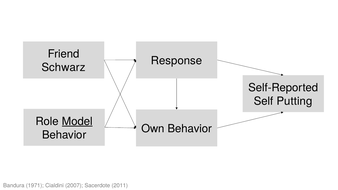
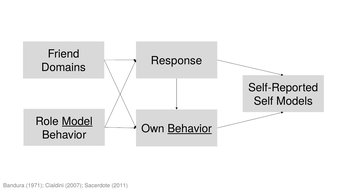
Schwarz: Schwarz -> Domains (64, 68)
Putting: Putting -> Models (295, 101)
Behavior underline: none -> present (190, 129)
